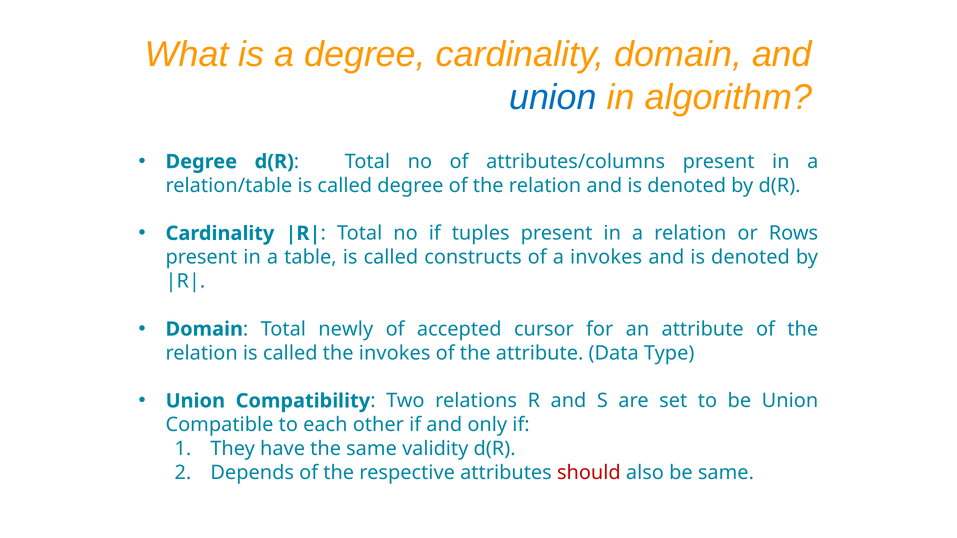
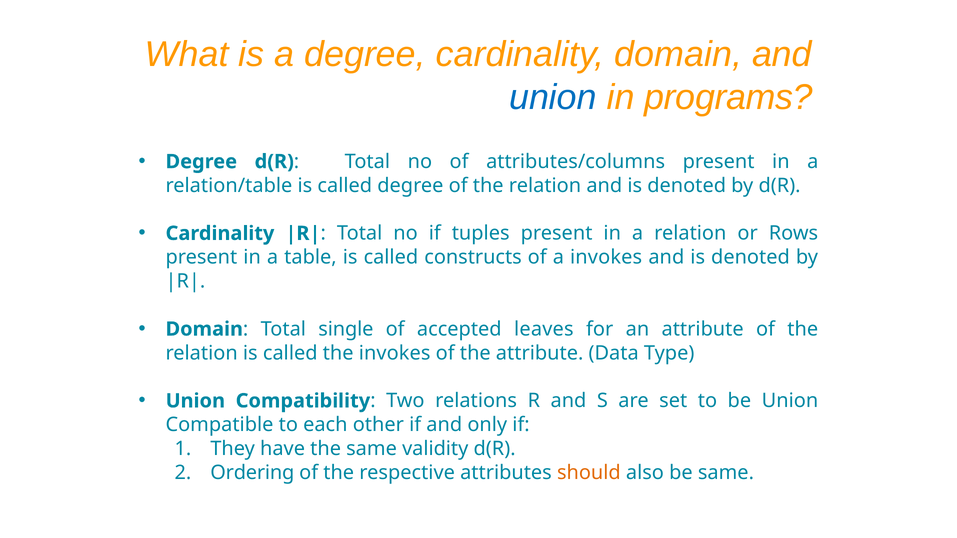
algorithm: algorithm -> programs (729, 98)
newly: newly -> single (346, 329)
cursor: cursor -> leaves (544, 329)
Depends: Depends -> Ordering (252, 473)
should colour: red -> orange (589, 473)
